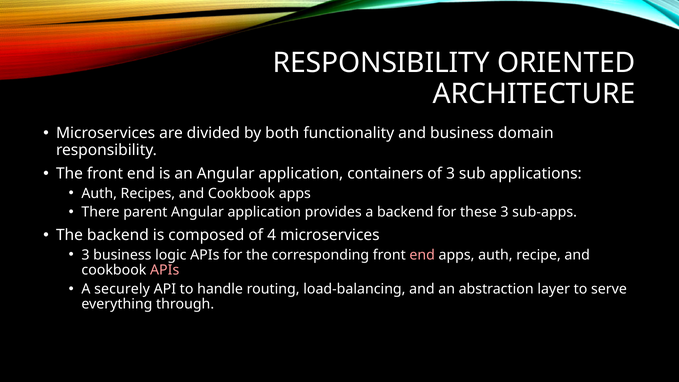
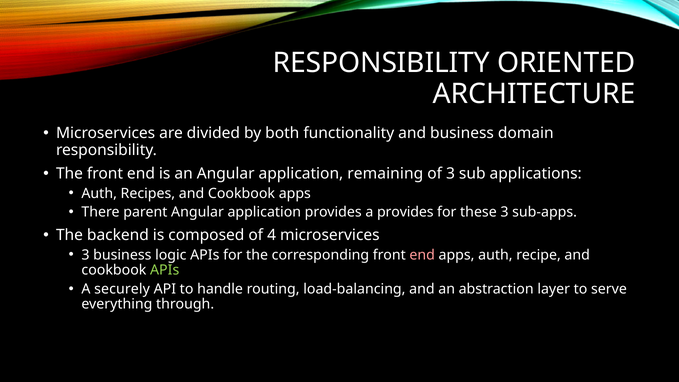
containers: containers -> remaining (385, 174)
a backend: backend -> provides (405, 212)
APIs colour: pink -> light green (165, 270)
